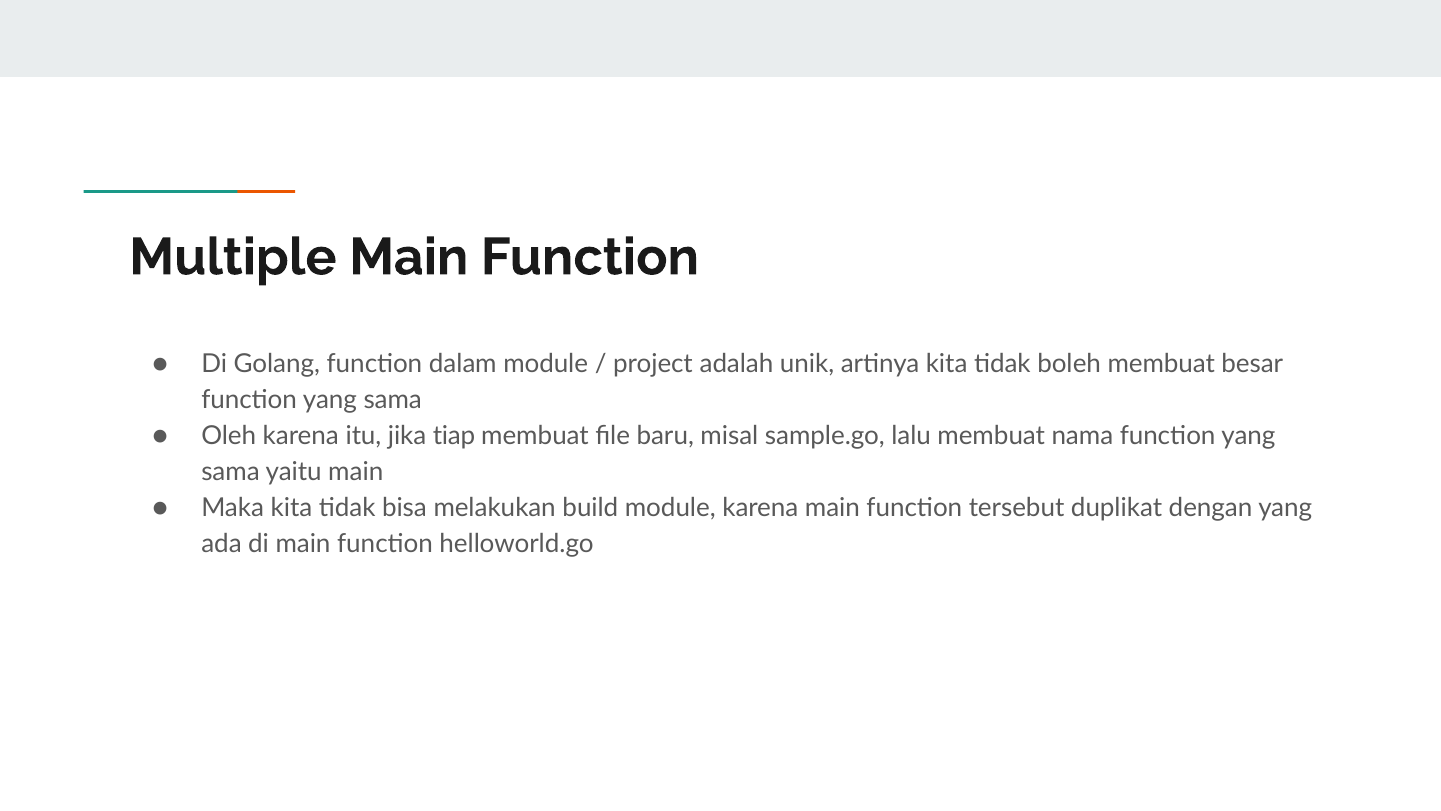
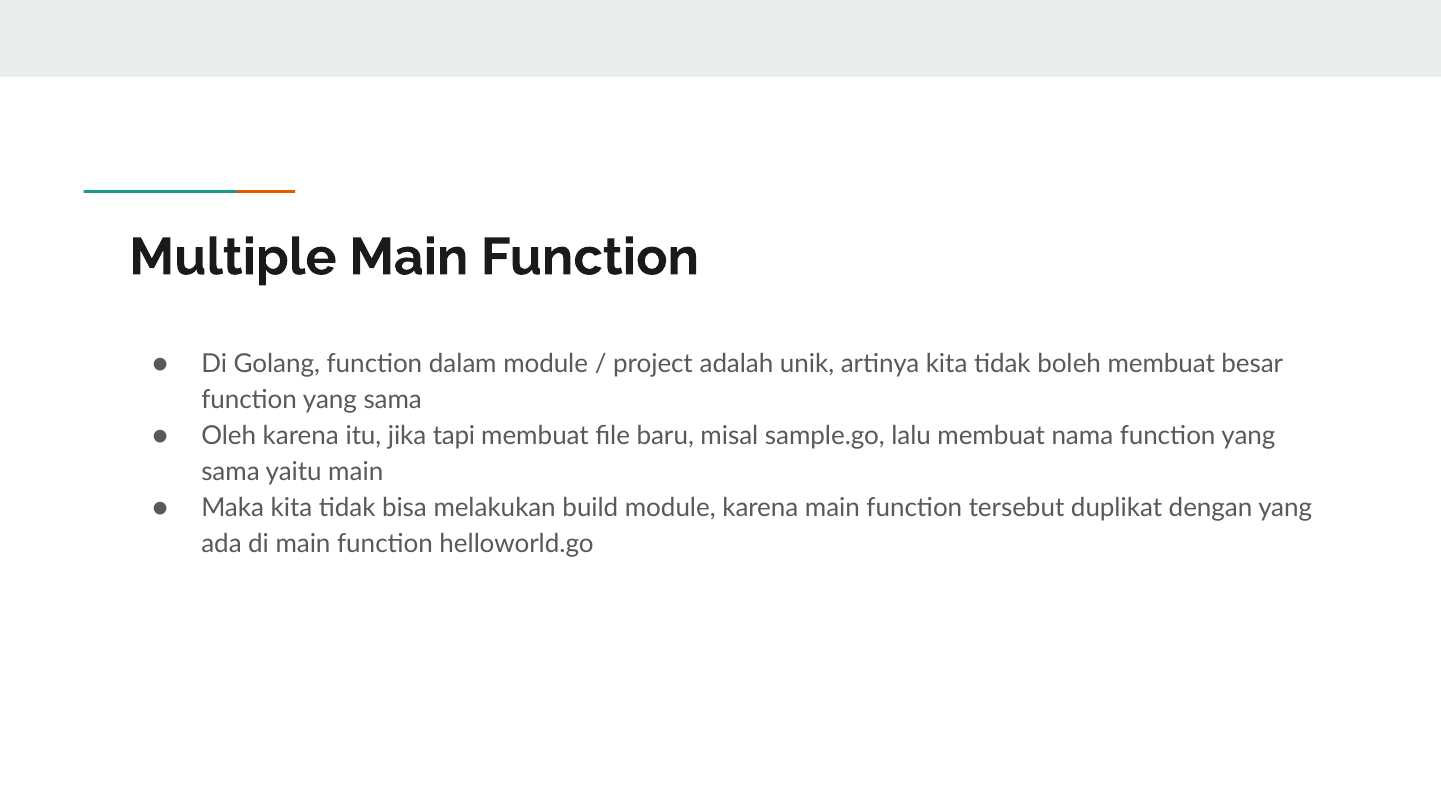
tiap: tiap -> tapi (454, 436)
